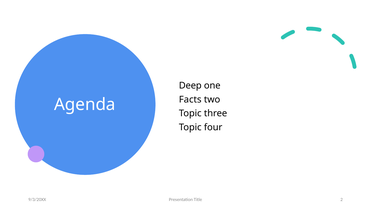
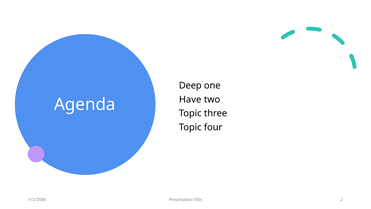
Facts: Facts -> Have (190, 99)
